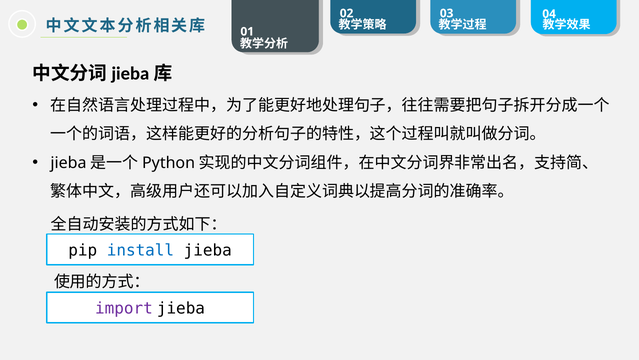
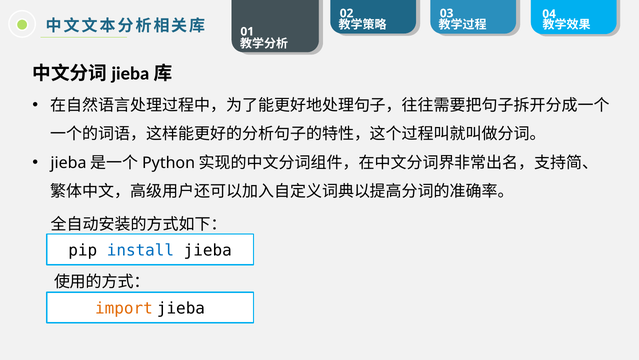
import colour: purple -> orange (124, 308)
